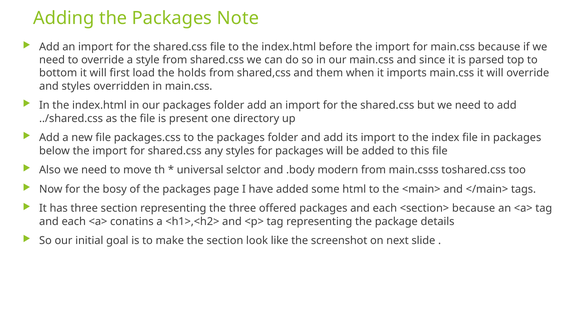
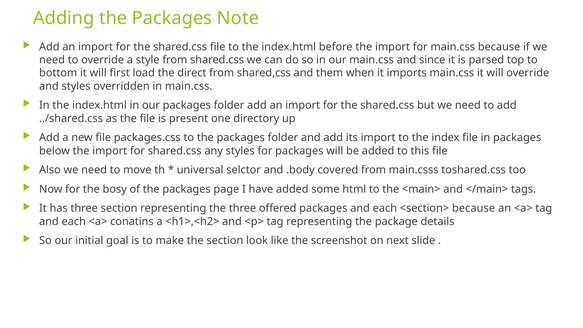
holds: holds -> direct (192, 73)
modern: modern -> covered (338, 170)
